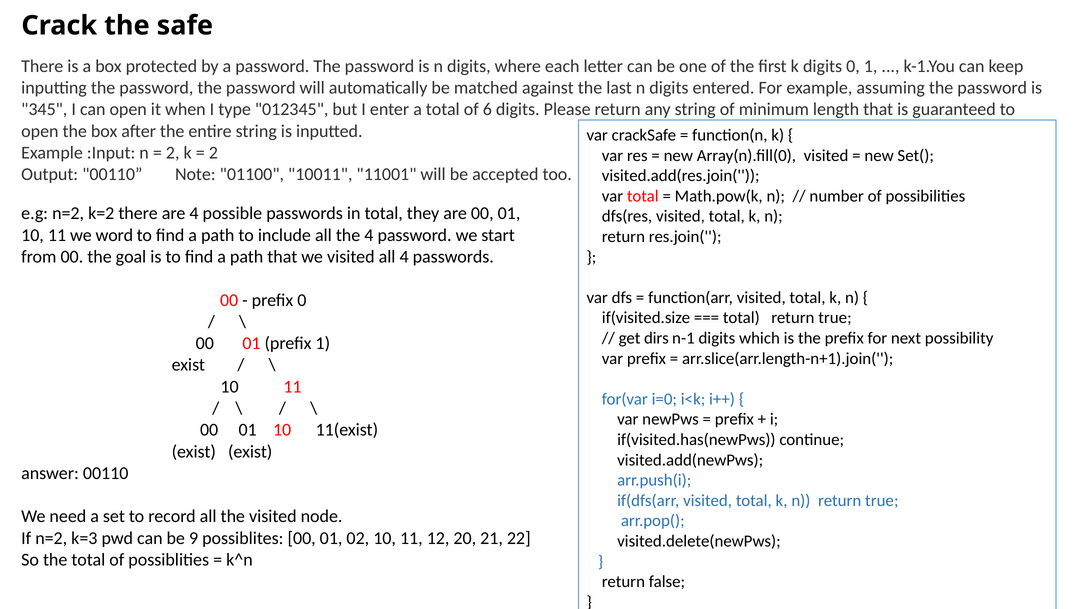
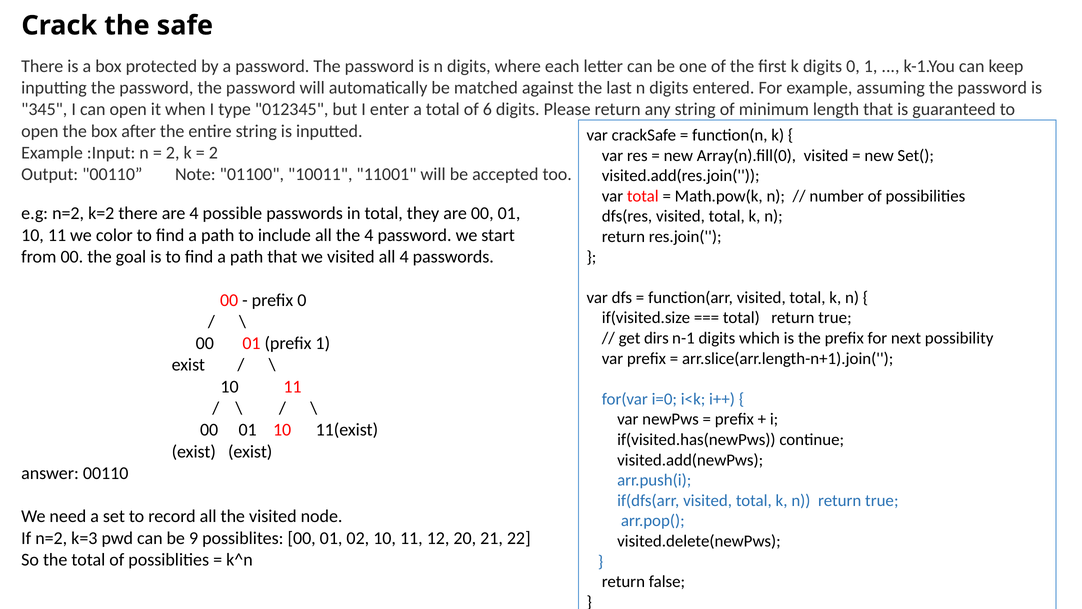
word: word -> color (114, 235)
